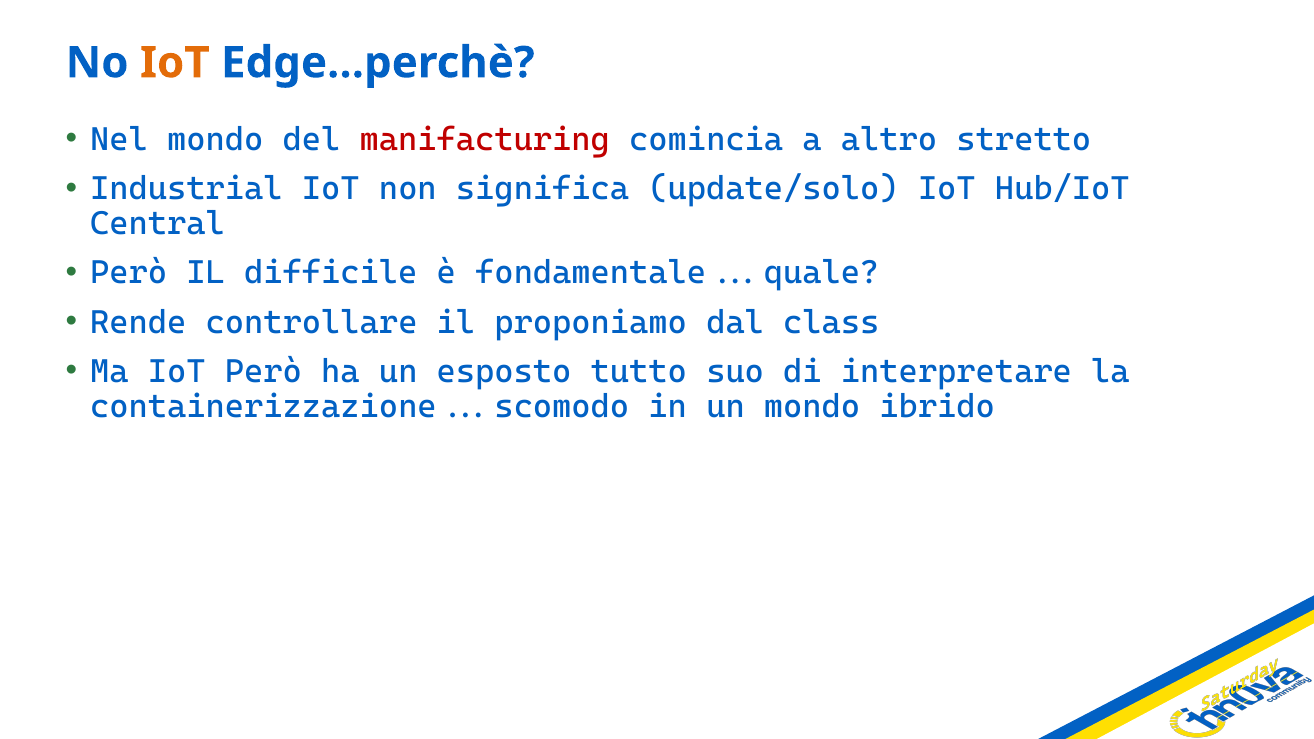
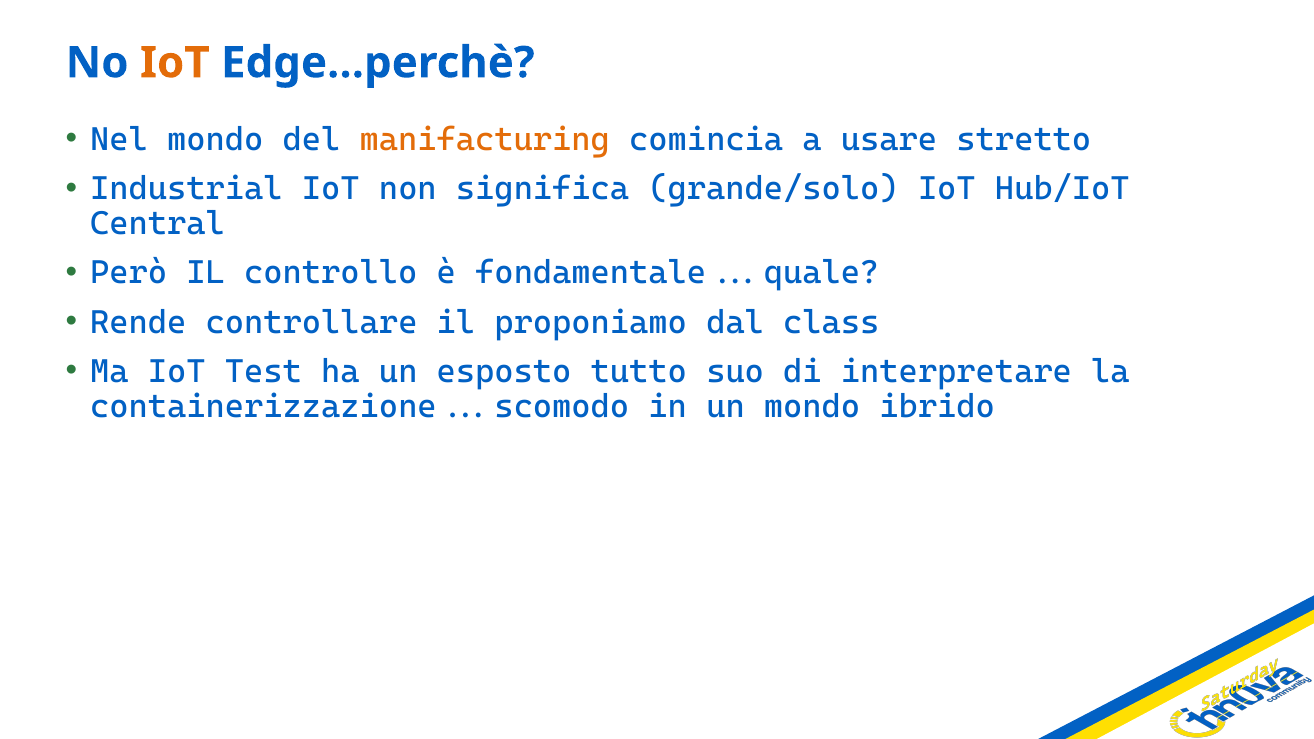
manifacturing colour: red -> orange (485, 139)
altro: altro -> usare (889, 139)
update/solo: update/solo -> grande/solo (774, 189)
difficile: difficile -> controllo (331, 273)
IoT Però: Però -> Test (263, 371)
